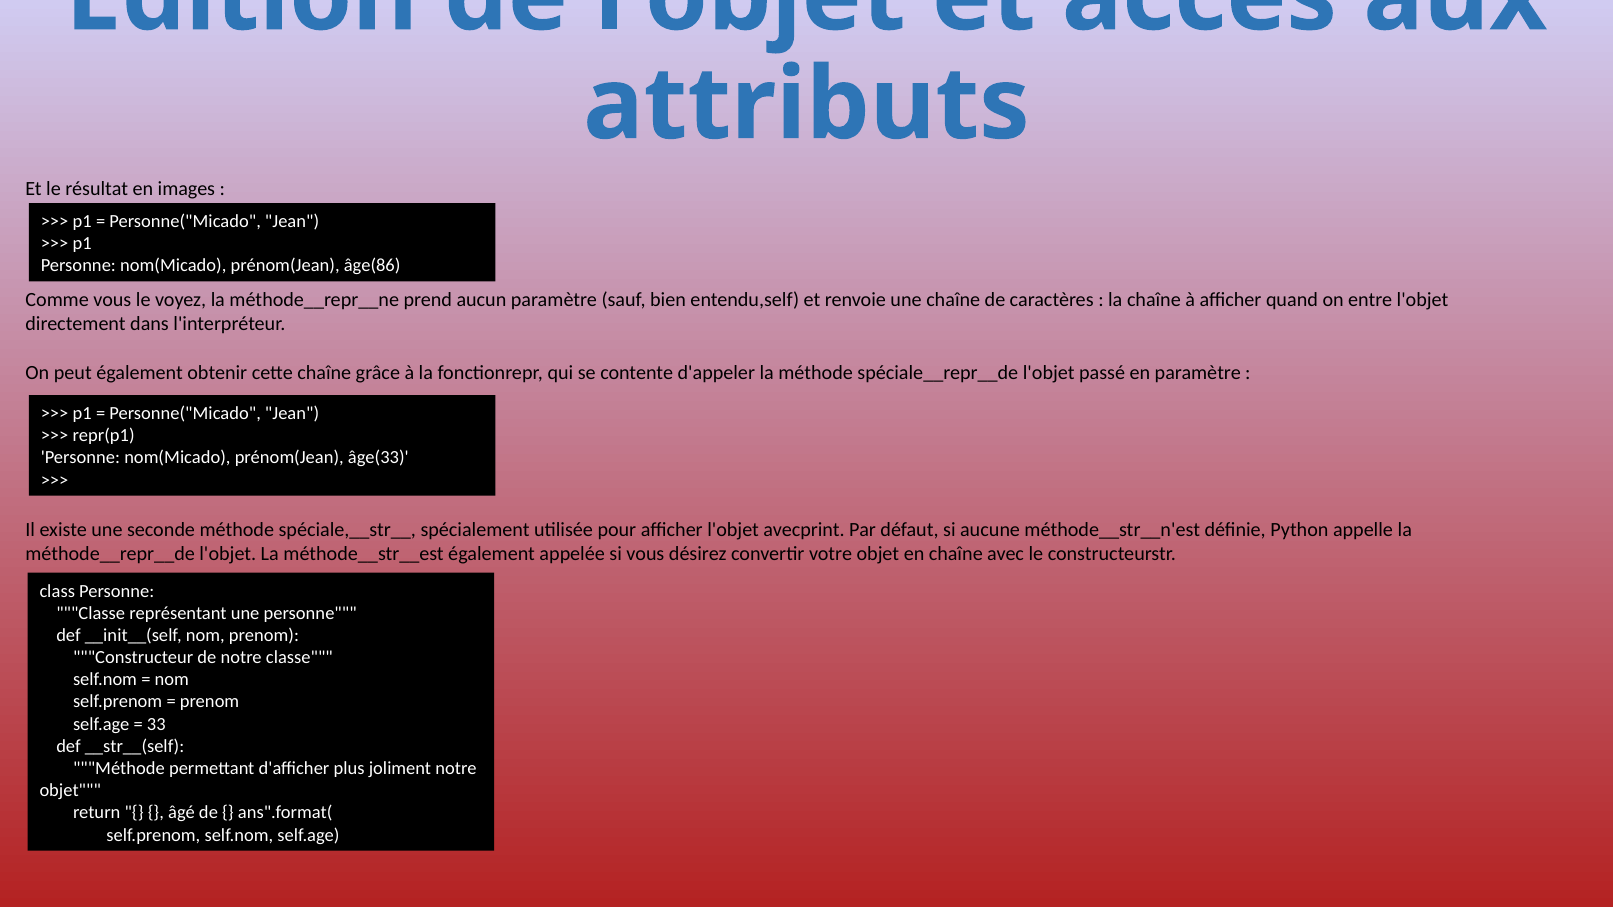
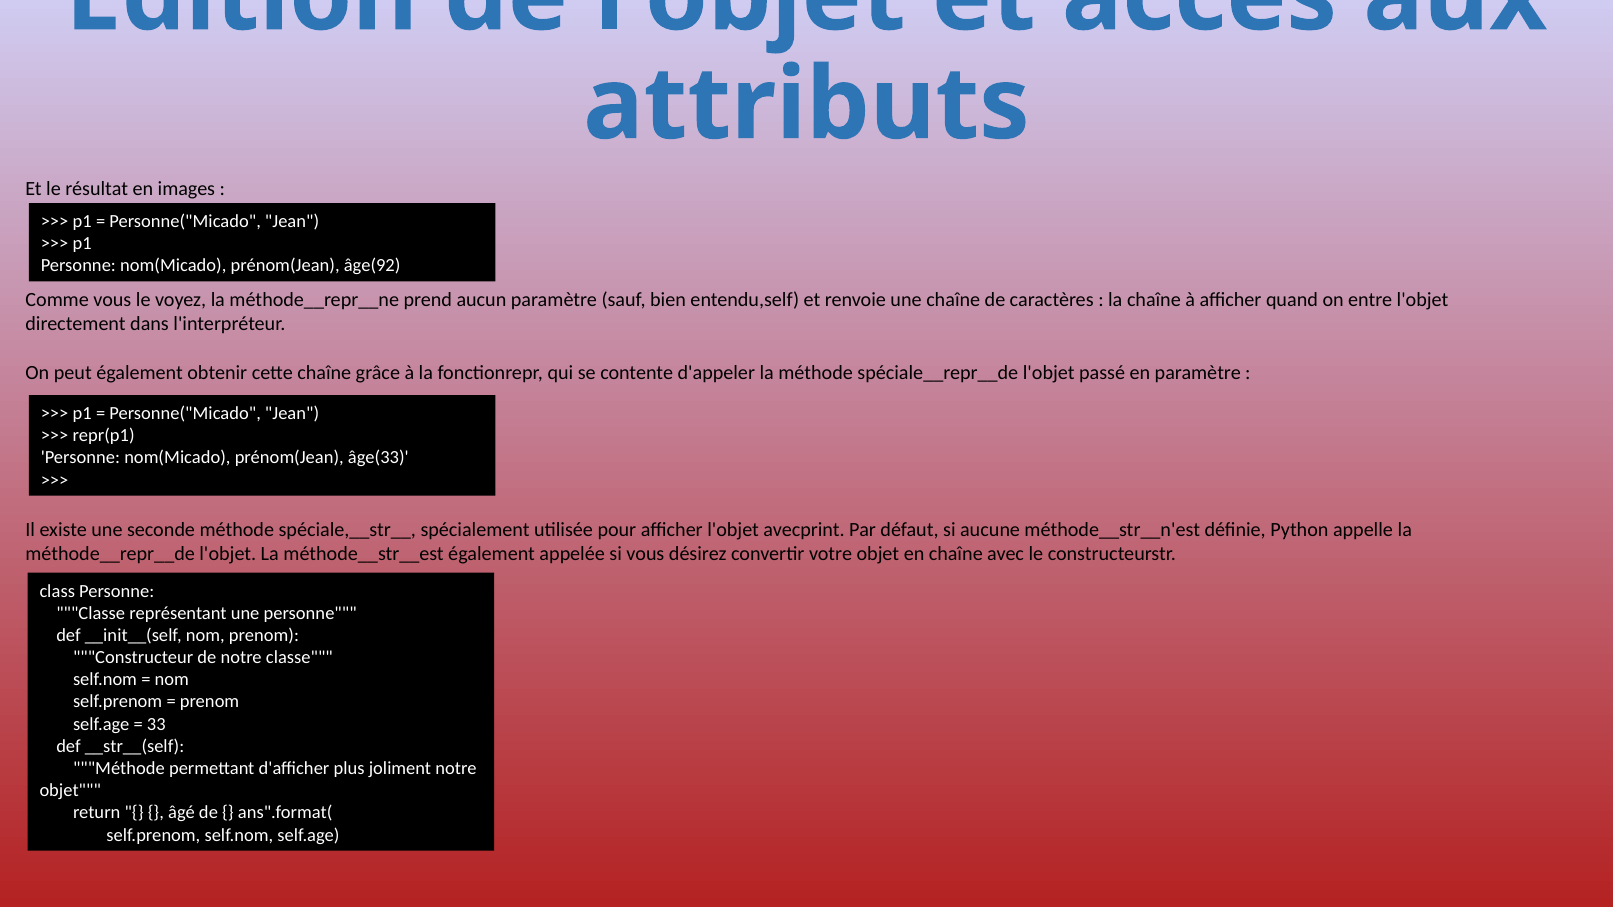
âge(86: âge(86 -> âge(92 (372, 266)
